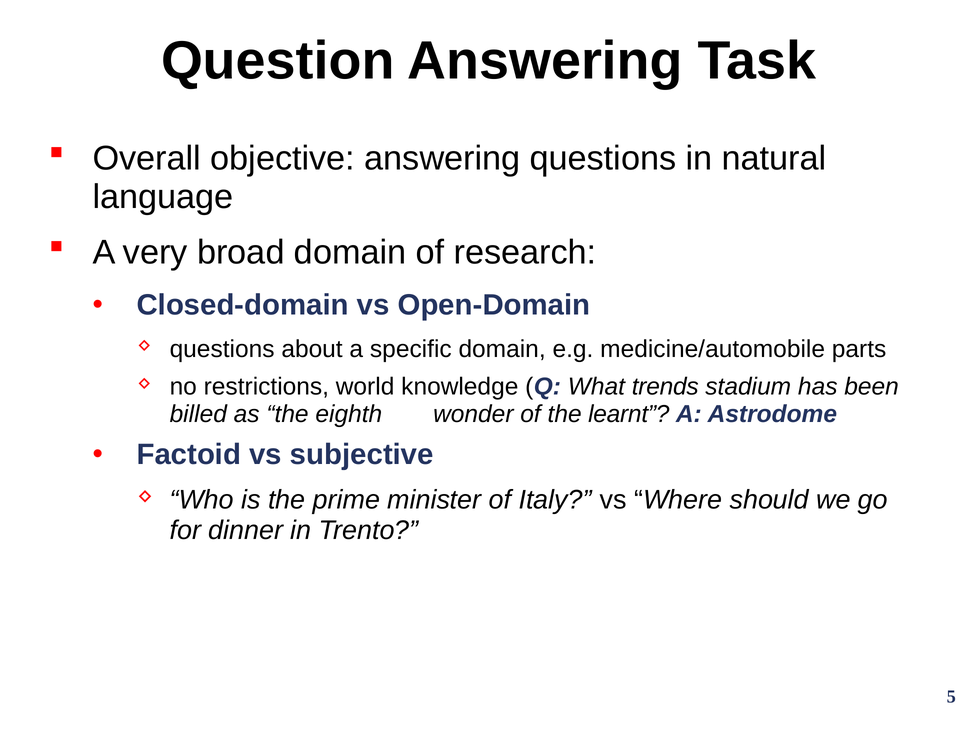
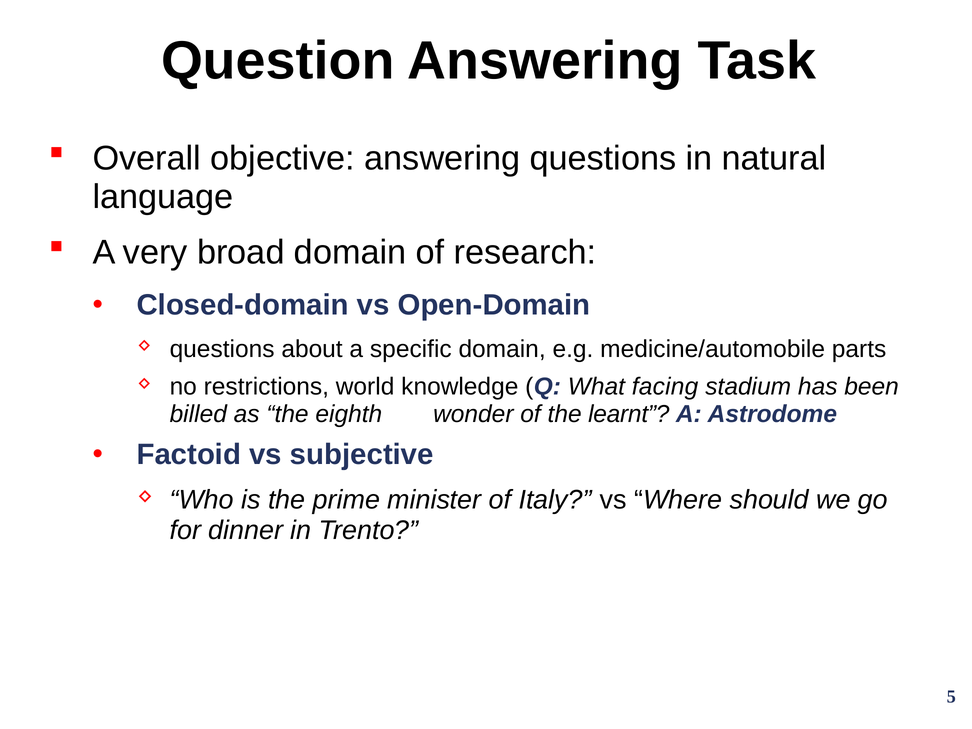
trends: trends -> facing (665, 387)
